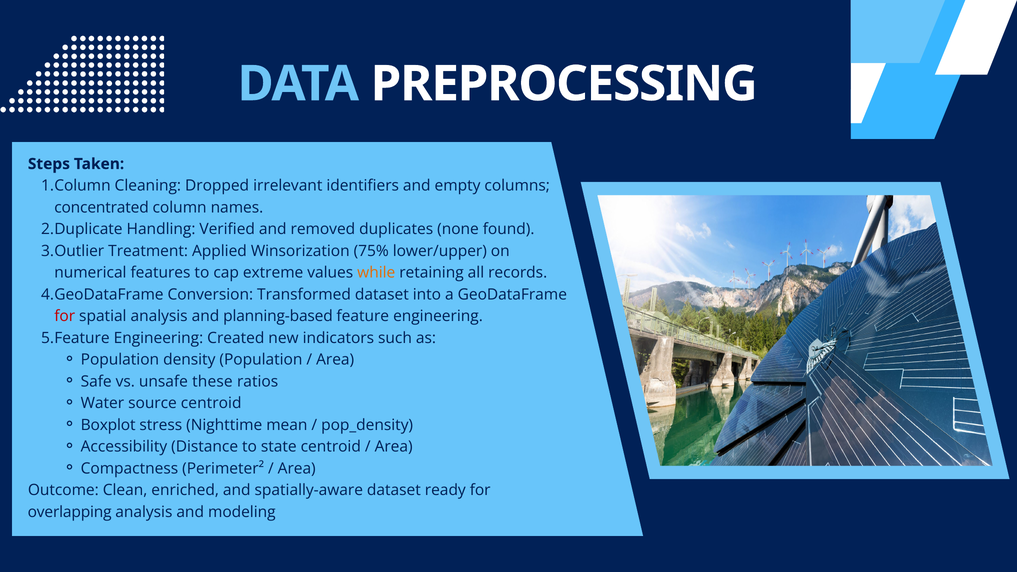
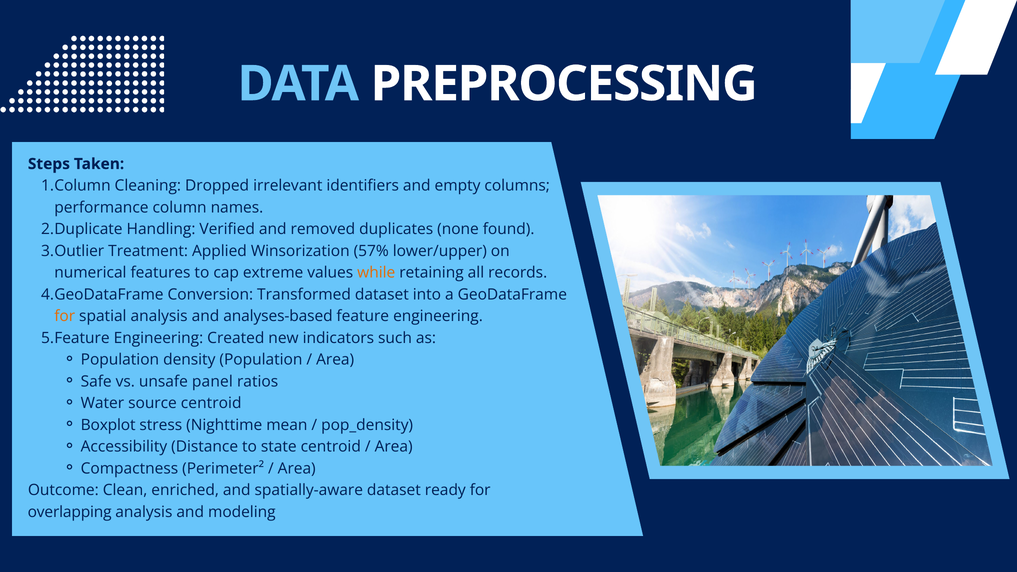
concentrated: concentrated -> performance (101, 207)
75%: 75% -> 57% (371, 251)
for colour: red -> orange (65, 316)
planning-based: planning-based -> analyses-based (278, 316)
these: these -> panel (212, 382)
